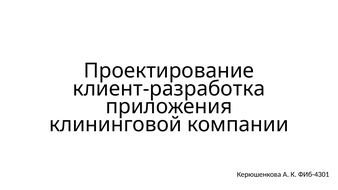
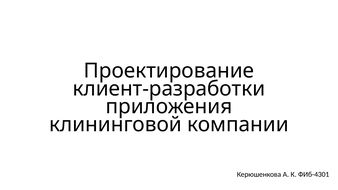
клиент-разработка: клиент-разработка -> клиент-разработки (169, 89)
